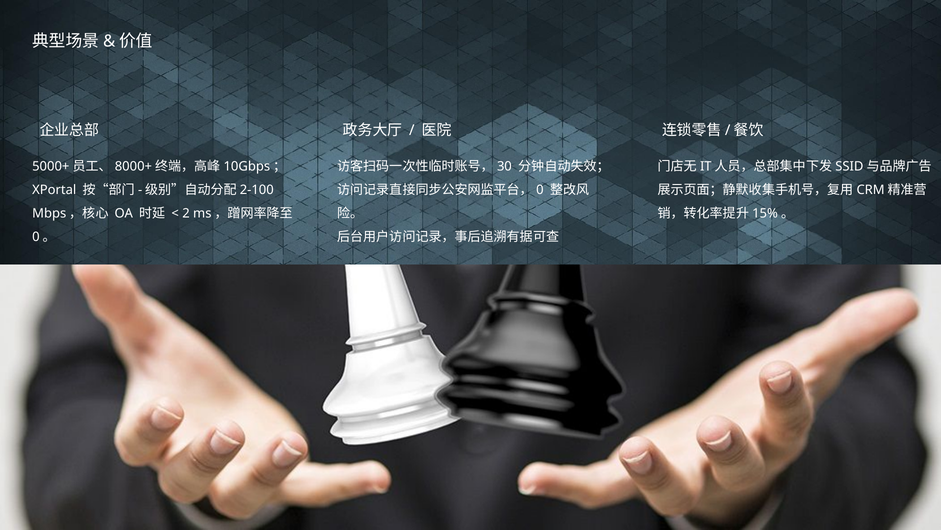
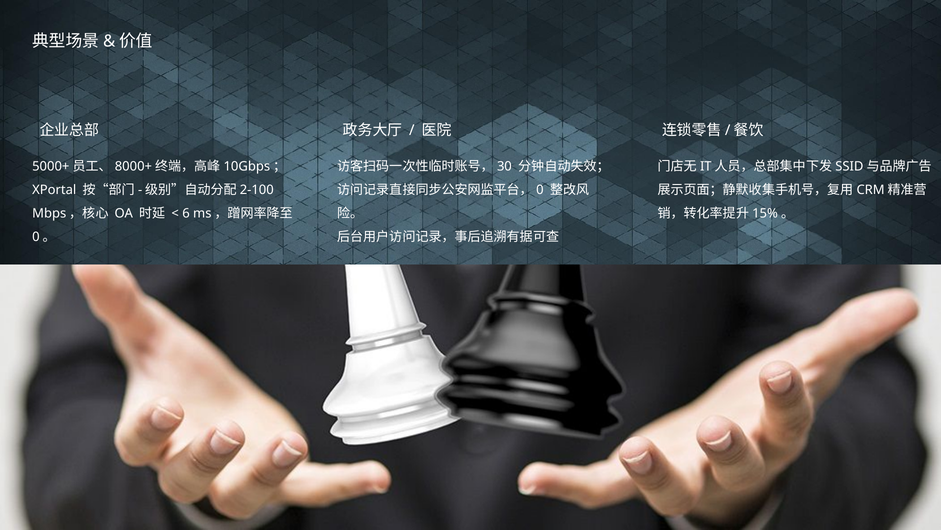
2: 2 -> 6 (186, 213)
